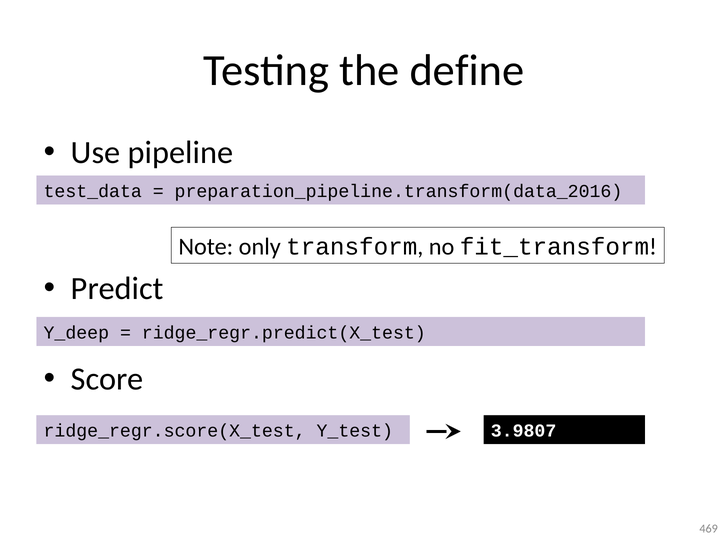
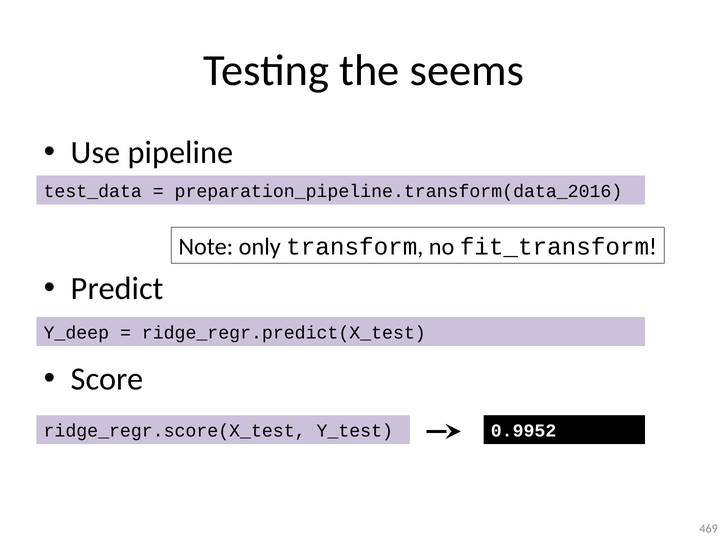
define: define -> seems (467, 70)
3.9807: 3.9807 -> 0.9952 (524, 431)
